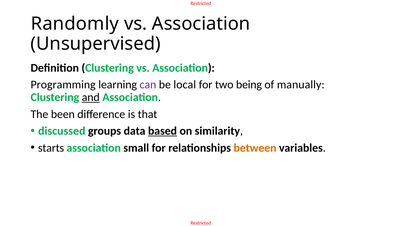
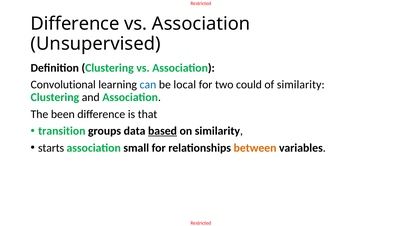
Randomly: Randomly -> Difference (75, 24)
Programming: Programming -> Convolutional (63, 85)
can colour: purple -> blue (148, 85)
being: being -> could (249, 85)
of manually: manually -> similarity (301, 85)
and underline: present -> none (91, 97)
discussed: discussed -> transition (62, 131)
